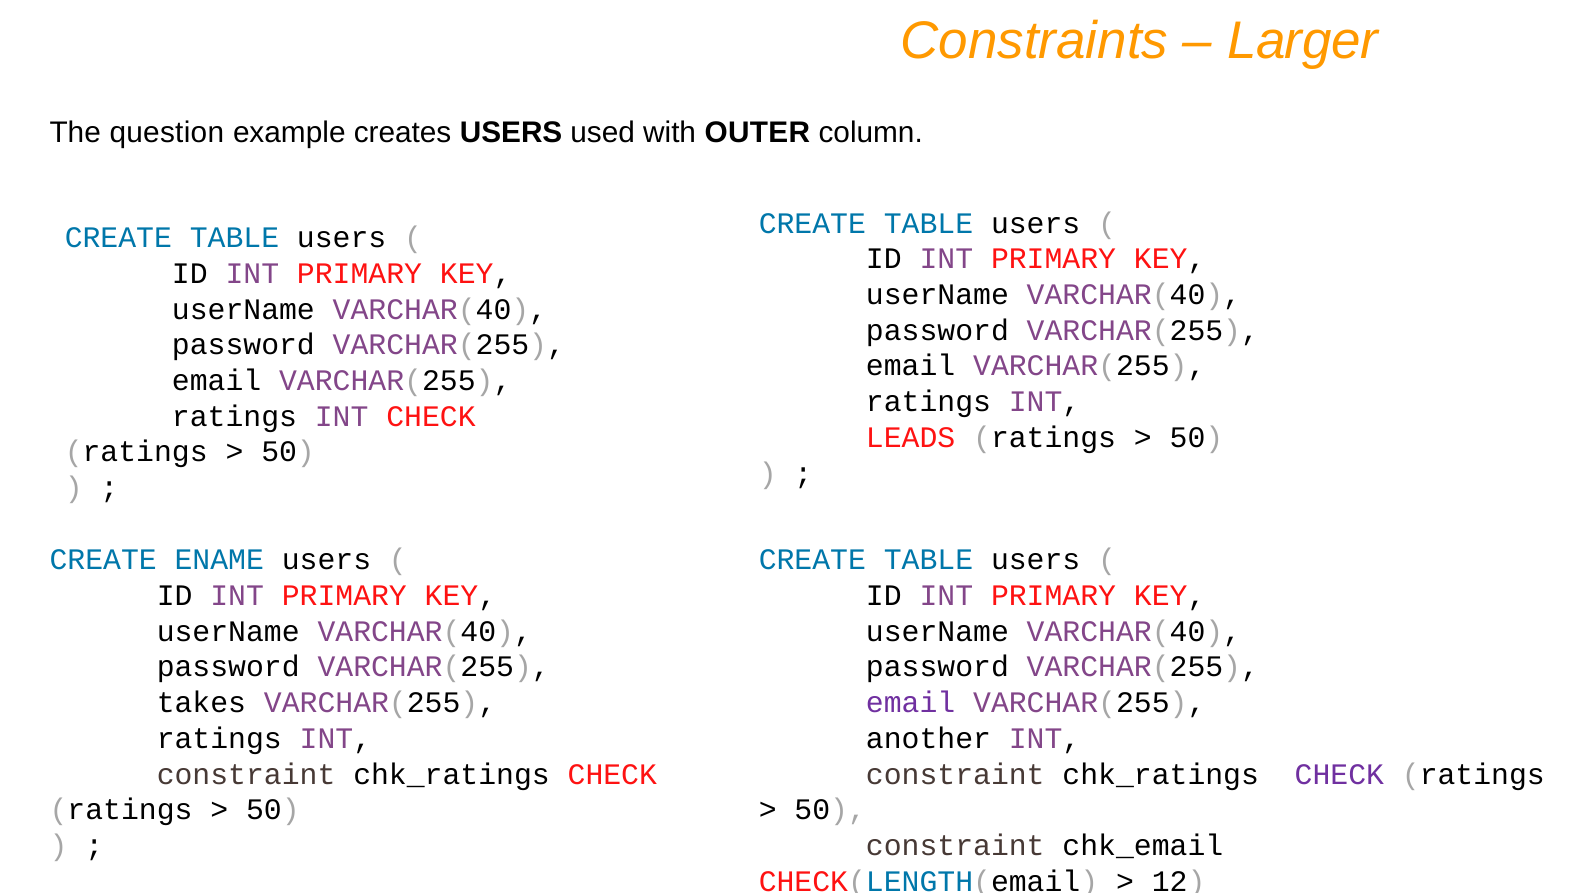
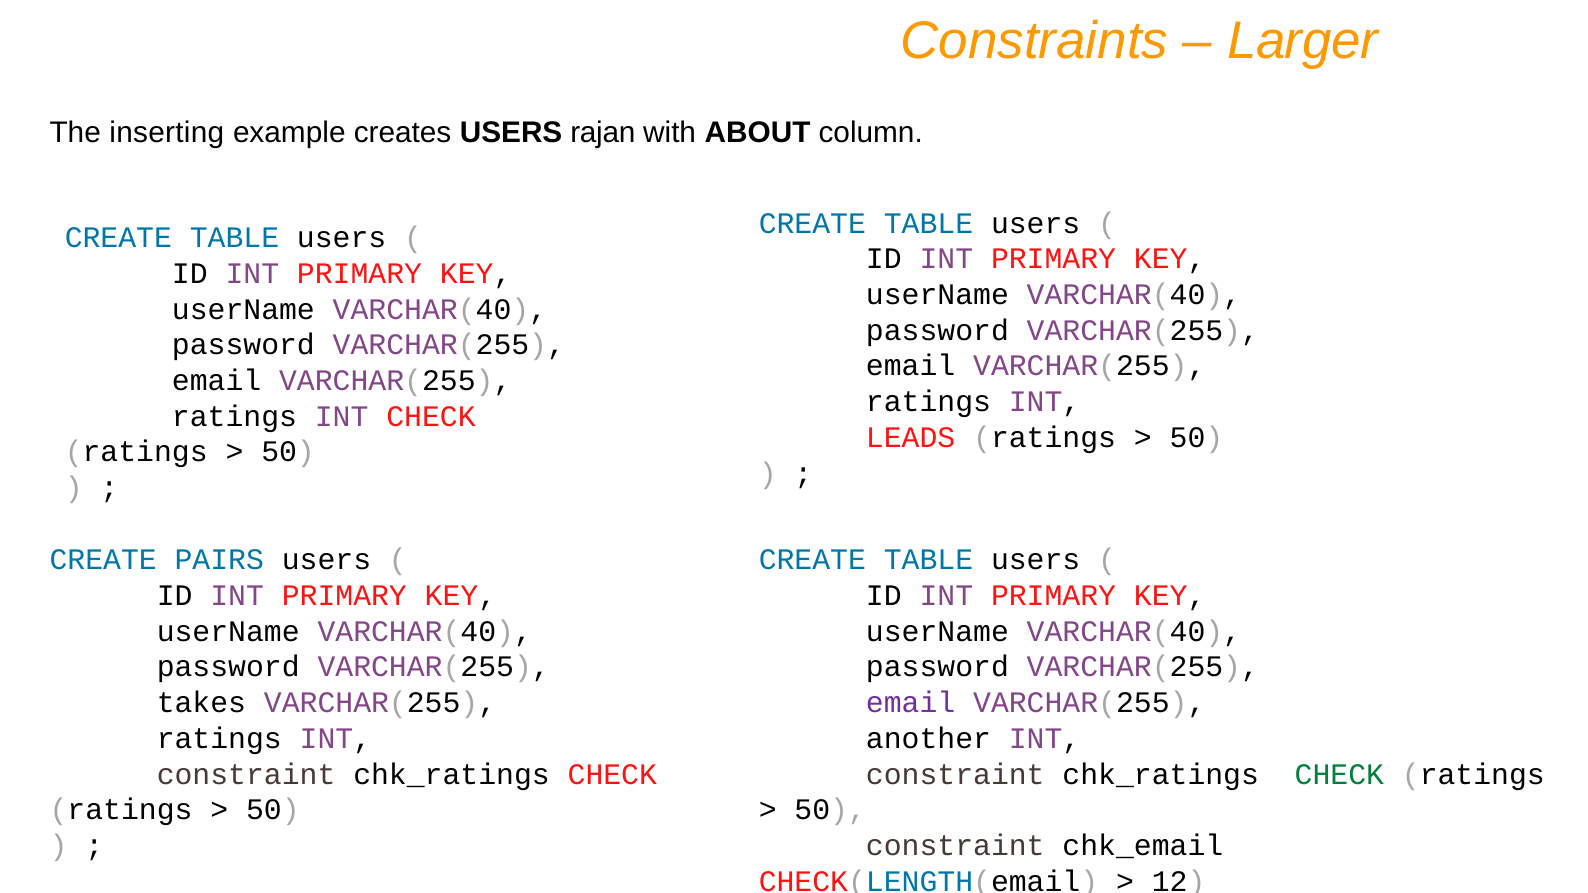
question: question -> inserting (167, 132)
used: used -> rajan (603, 132)
OUTER: OUTER -> ABOUT (758, 132)
ENAME: ENAME -> PAIRS (219, 560)
CHECK colour: purple -> green (1339, 774)
